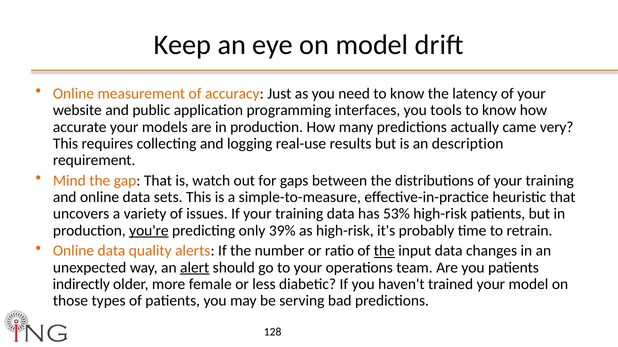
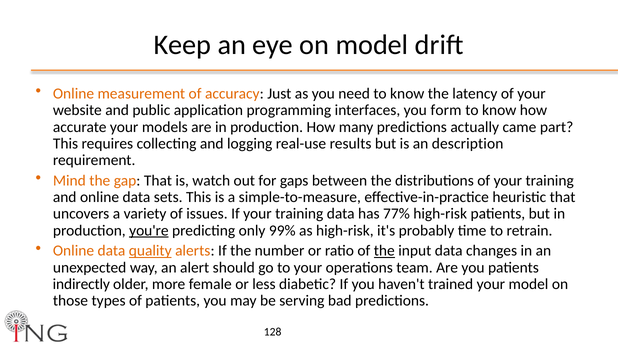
tools: tools -> form (446, 110)
very: very -> part (557, 127)
53%: 53% -> 77% (396, 214)
39%: 39% -> 99% (282, 231)
quality underline: none -> present (150, 251)
alert underline: present -> none (195, 268)
